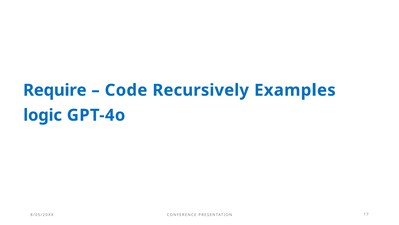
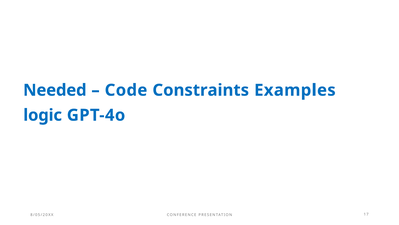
Require: Require -> Needed (55, 90)
Recursively: Recursively -> Constraints (201, 90)
